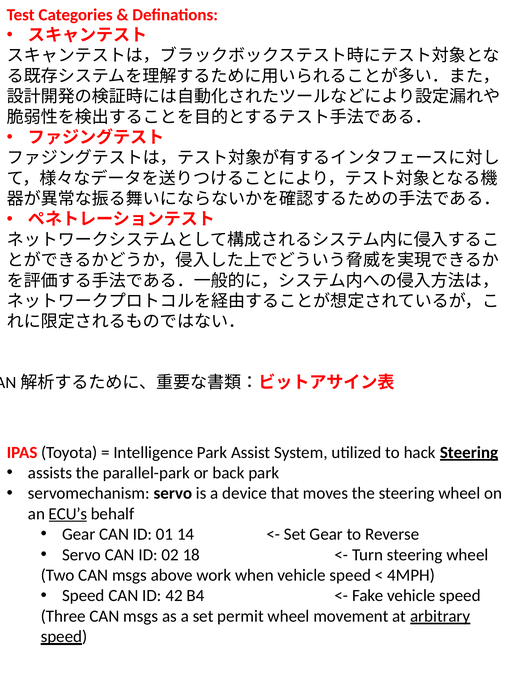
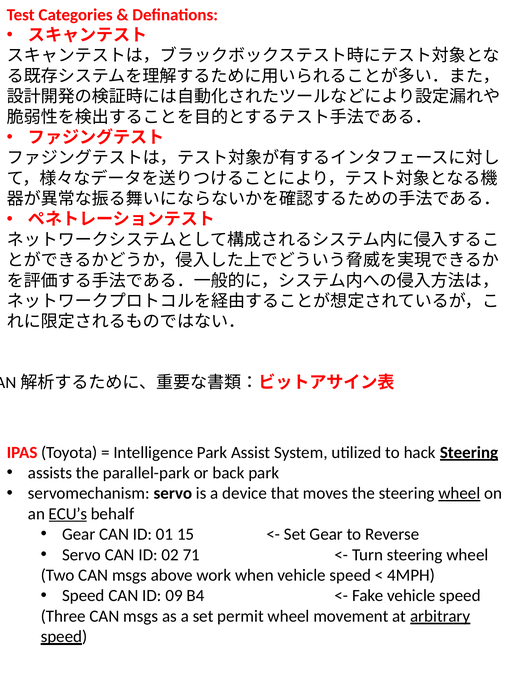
wheel underline: none -> present (459, 493)
14: 14 -> 15 (186, 534)
18: 18 -> 71 (191, 554)
42: 42 -> 09 (174, 595)
